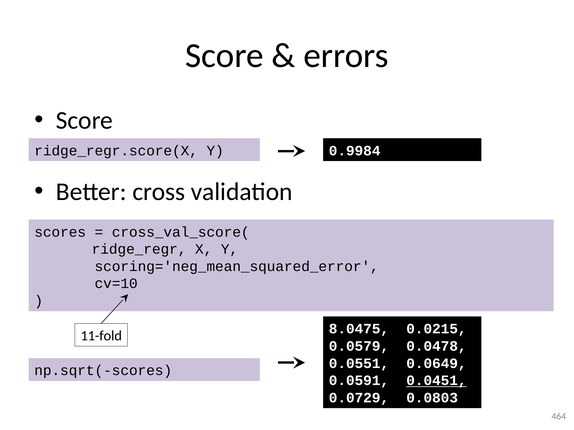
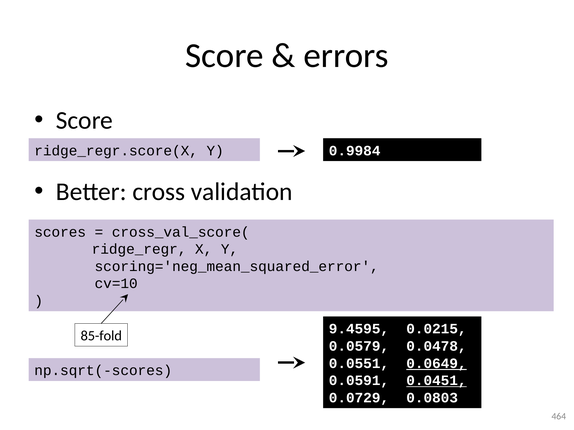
8.0475: 8.0475 -> 9.4595 (359, 329)
11-fold: 11-fold -> 85-fold (101, 336)
0.0649 underline: none -> present (436, 364)
